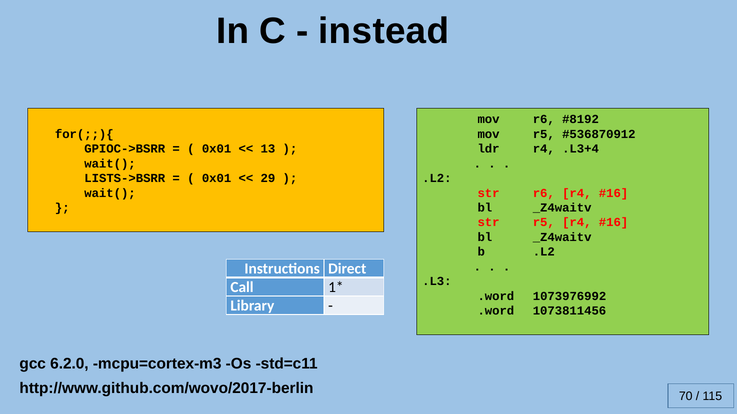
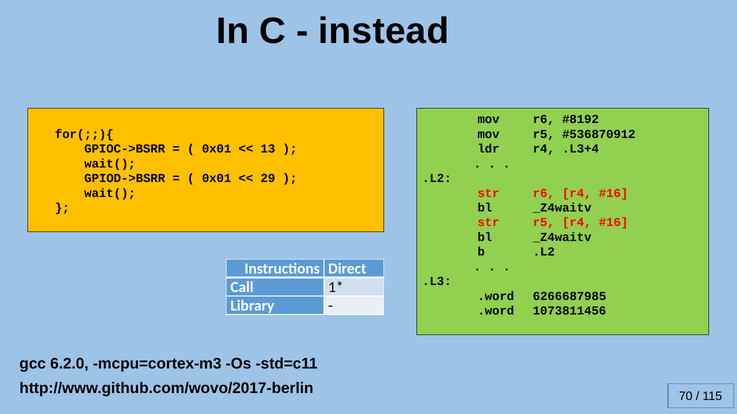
LISTS->BSRR: LISTS->BSRR -> GPIOD->BSRR (125, 178)
1073976992: 1073976992 -> 6266687985 (570, 296)
